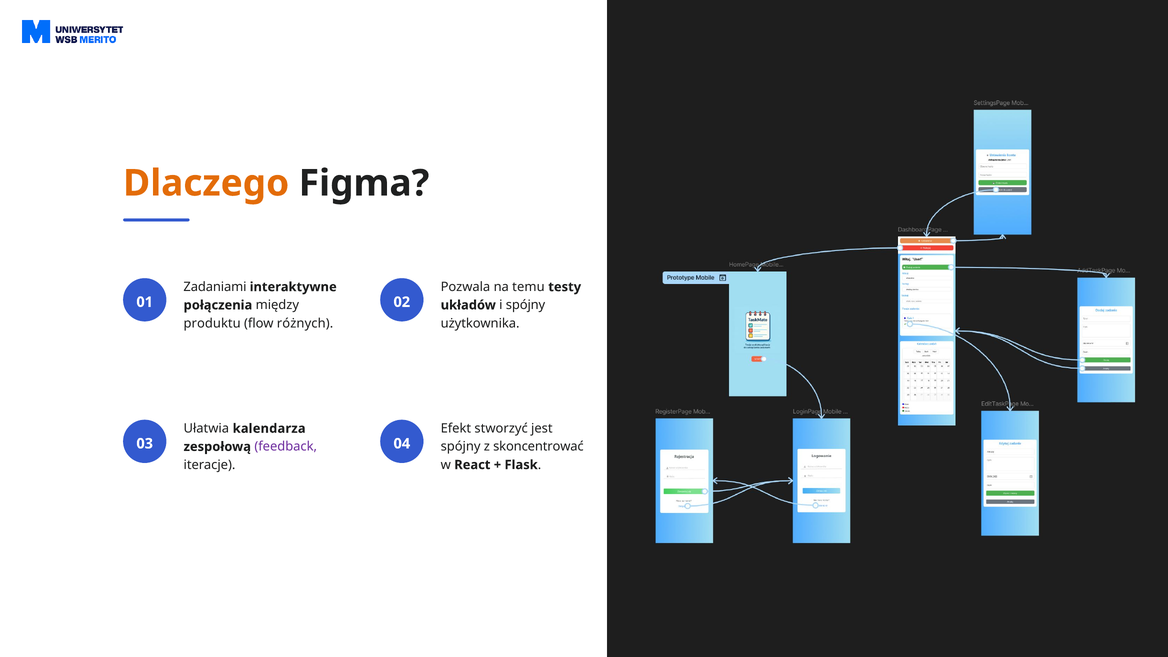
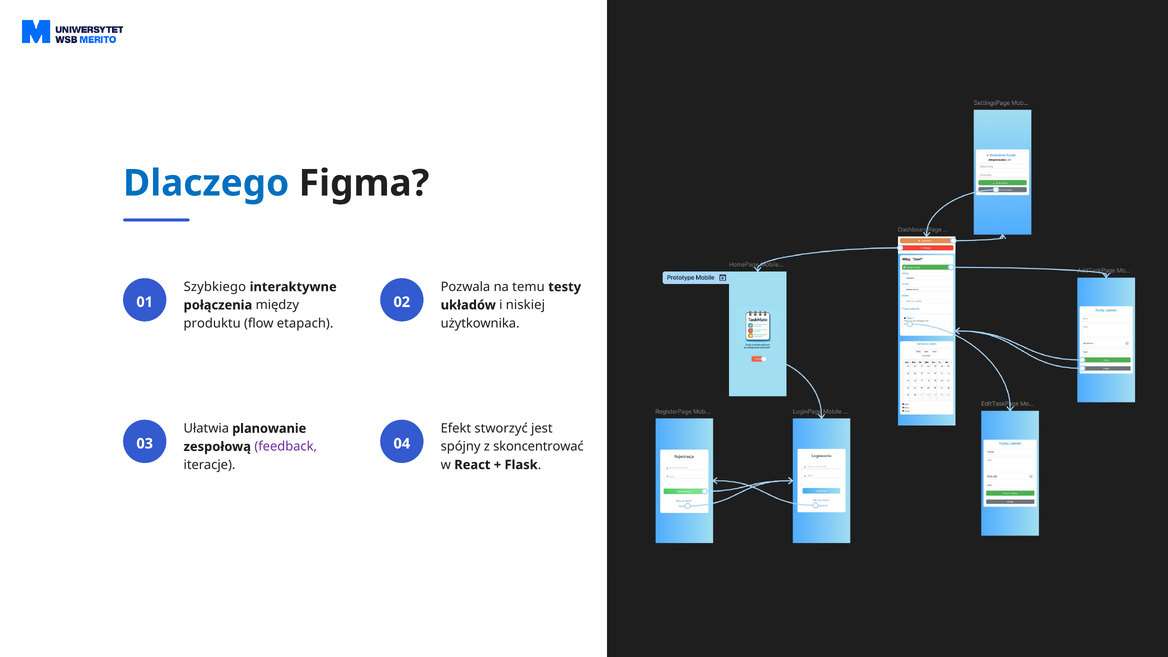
Dlaczego colour: orange -> blue (206, 183)
Zadaniami: Zadaniami -> Szybkiego (215, 287)
i spójny: spójny -> niskiej (525, 305)
różnych: różnych -> etapach (305, 323)
kalendarza: kalendarza -> planowanie (269, 429)
